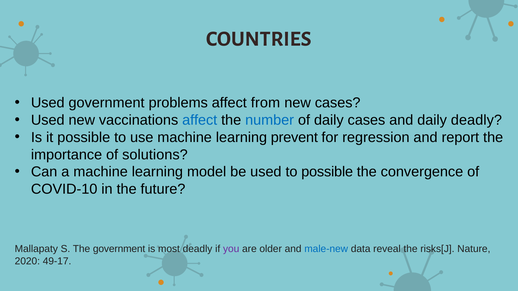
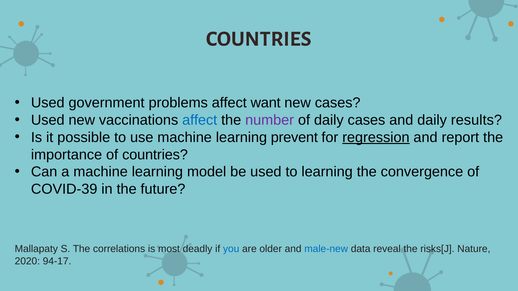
from: from -> want (266, 103)
number colour: blue -> purple (270, 120)
daily deadly: deadly -> results (476, 120)
regression underline: none -> present (376, 138)
of solutions: solutions -> countries (155, 155)
to possible: possible -> learning (327, 172)
COVID-10: COVID-10 -> COVID-39 (64, 189)
The government: government -> correlations (119, 249)
you colour: purple -> blue (231, 249)
49-17: 49-17 -> 94-17 (57, 261)
